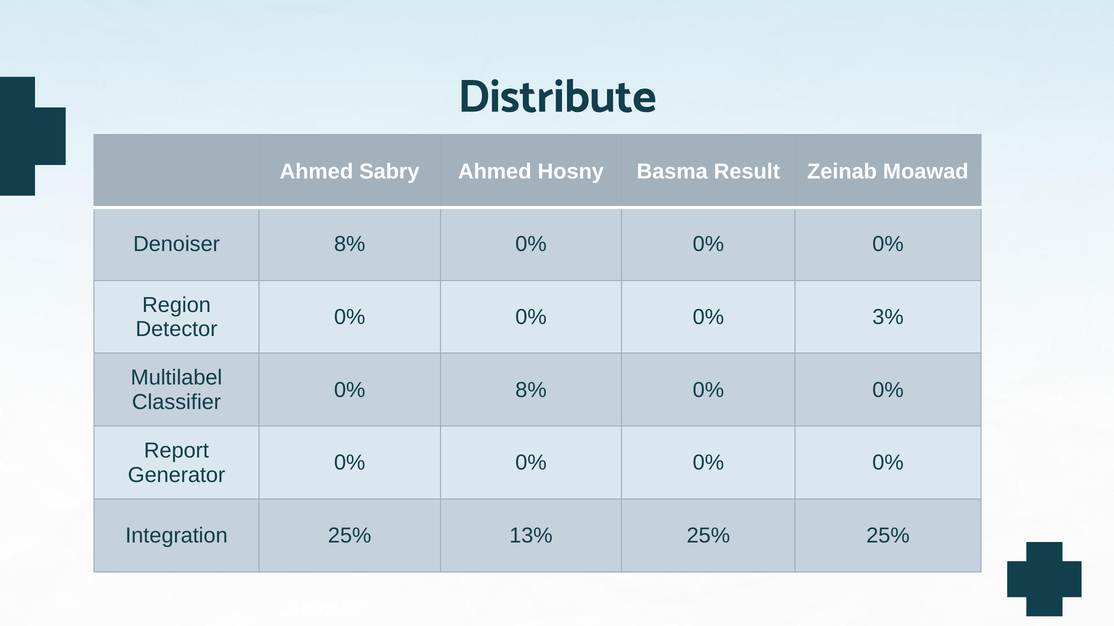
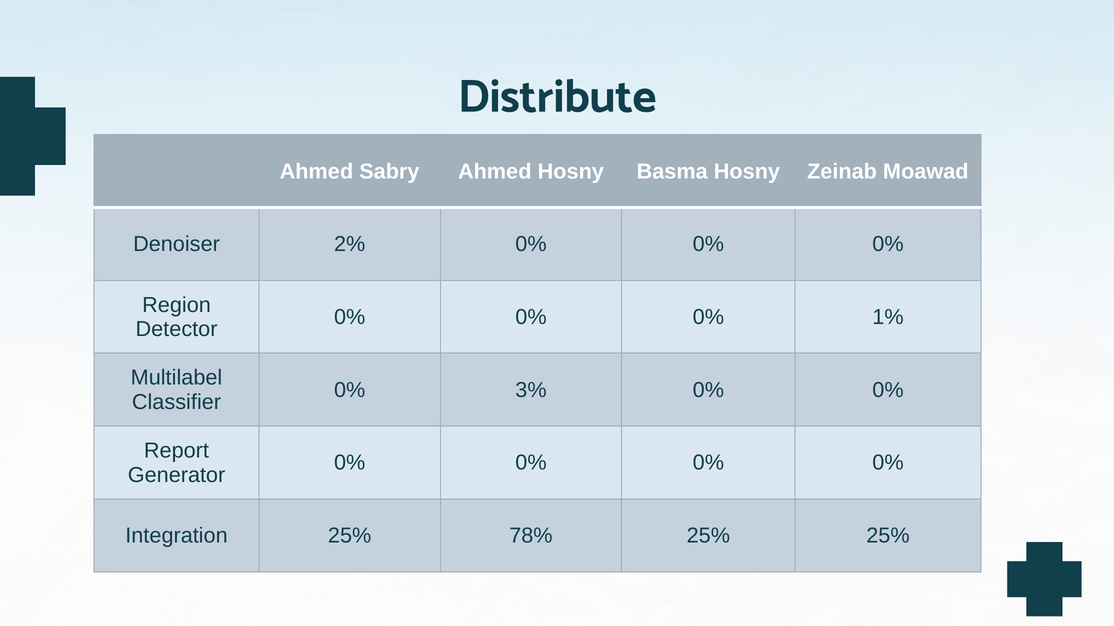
Basma Result: Result -> Hosny (747, 172)
Denoiser 8%: 8% -> 2% (350, 245)
3%: 3% -> 1% (888, 317)
0% 8%: 8% -> 3% (531, 390)
13%: 13% -> 78% (531, 536)
